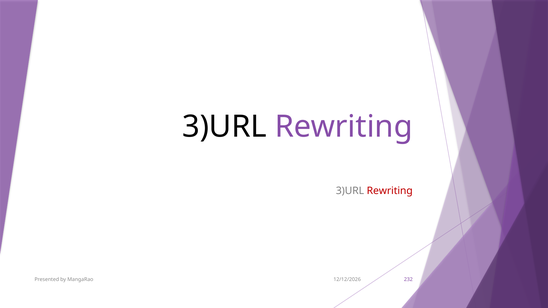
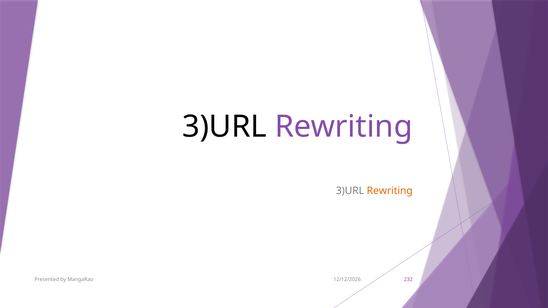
Rewriting colour: red -> orange (390, 191)
